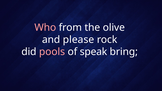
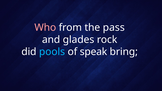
olive: olive -> pass (114, 28)
please: please -> glades (79, 40)
pools colour: pink -> light blue (52, 52)
